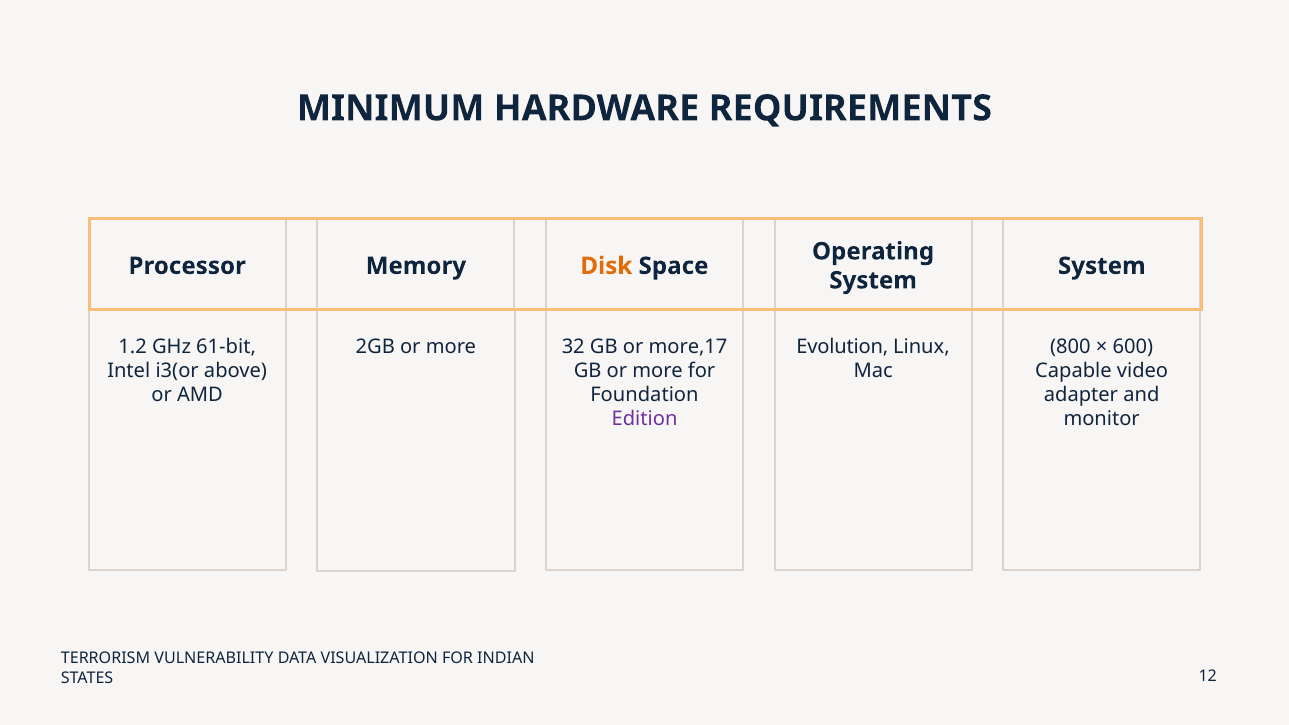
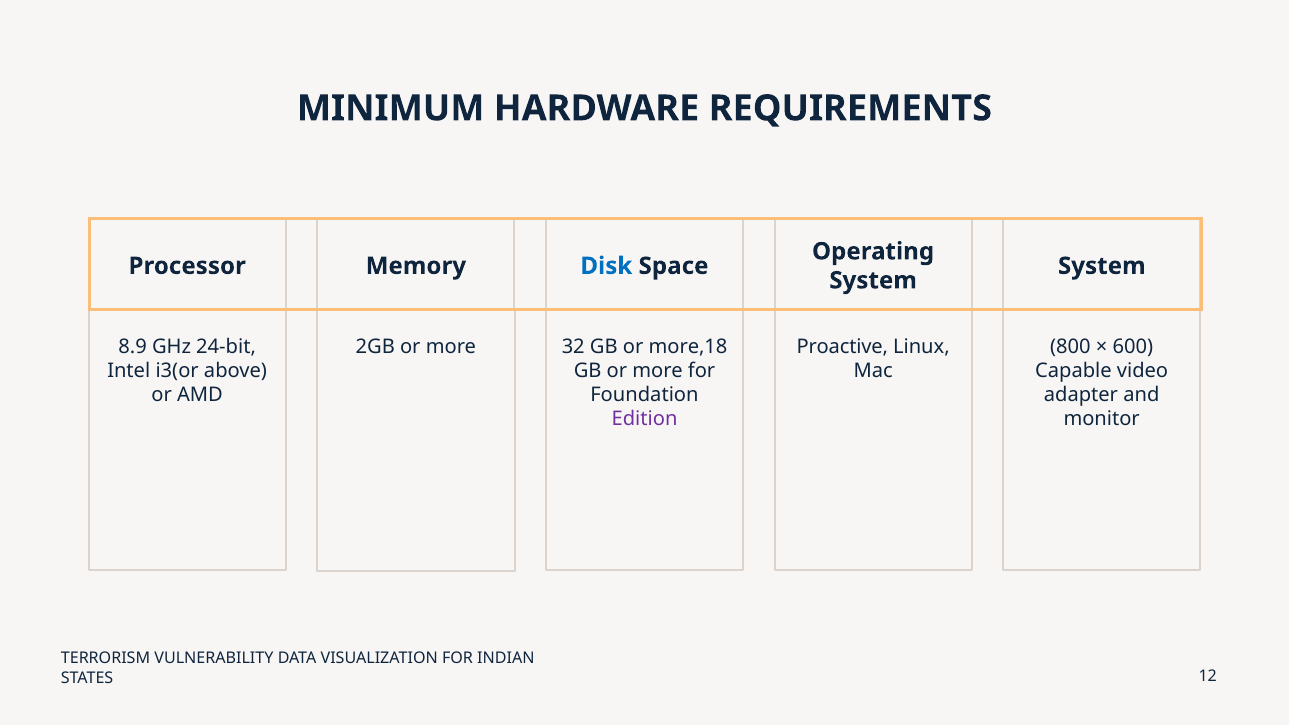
Disk colour: orange -> blue (606, 266)
1.2: 1.2 -> 8.9 (133, 346)
61-bit: 61-bit -> 24-bit (226, 346)
more,17: more,17 -> more,18 (688, 346)
Evolution: Evolution -> Proactive (842, 346)
